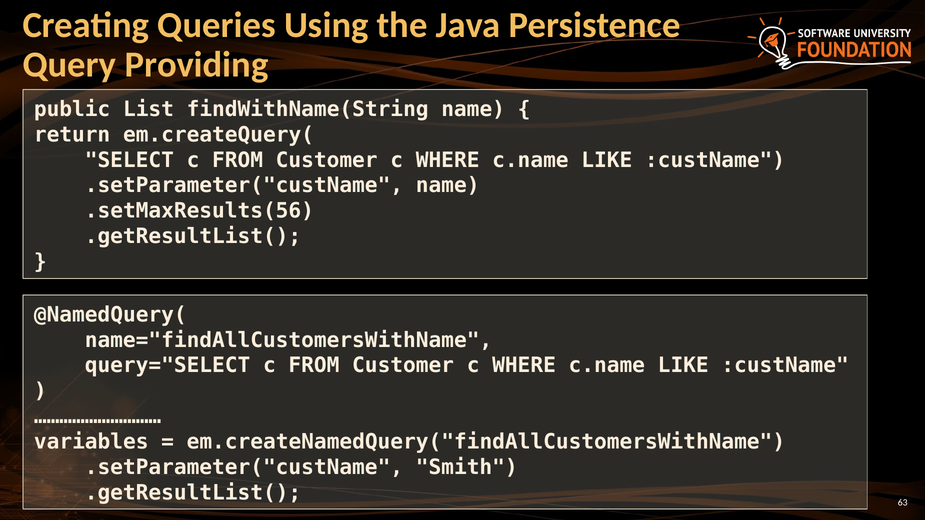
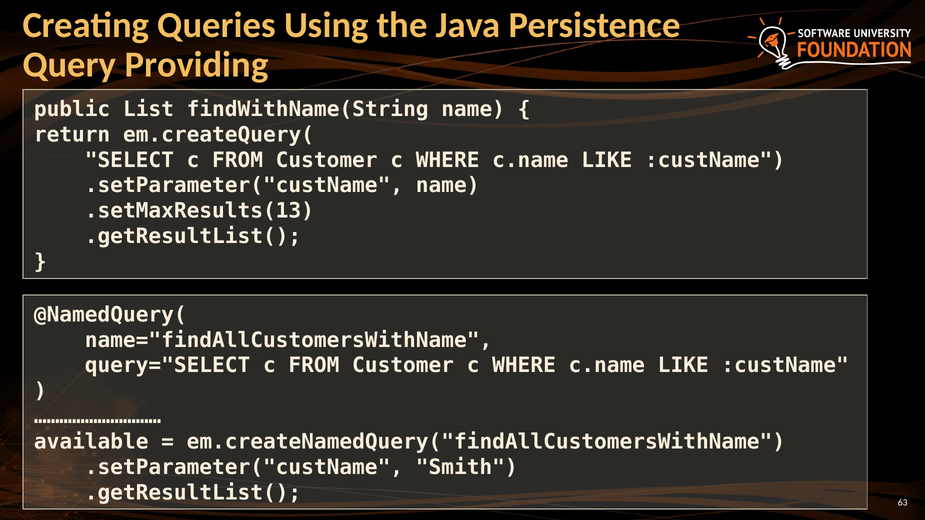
.setMaxResults(56: .setMaxResults(56 -> .setMaxResults(13 (199, 211)
variables: variables -> available (91, 442)
